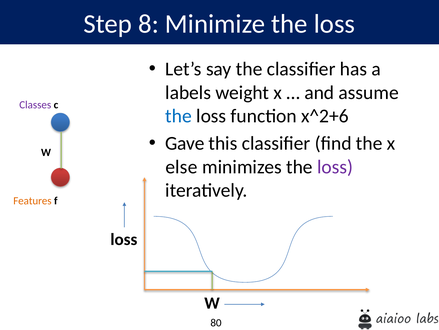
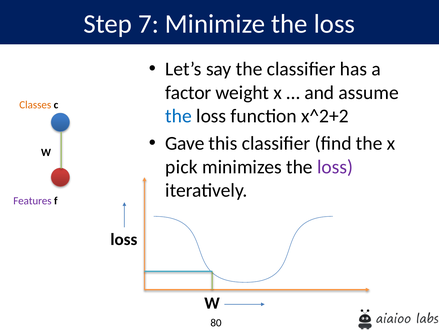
8: 8 -> 7 (148, 24)
labels: labels -> factor (188, 92)
Classes colour: purple -> orange (35, 105)
x^2+6: x^2+6 -> x^2+2 (325, 116)
else: else -> pick (181, 167)
Features colour: orange -> purple (32, 200)
